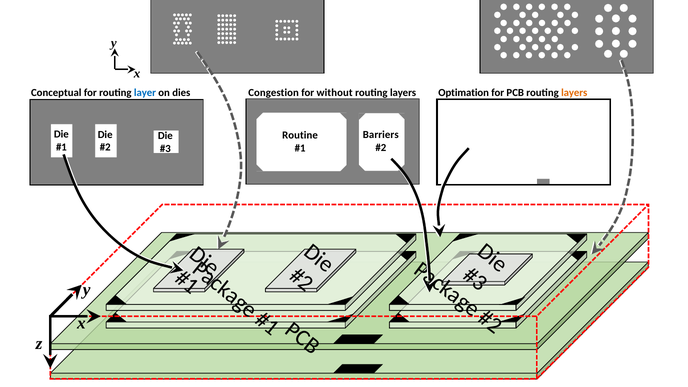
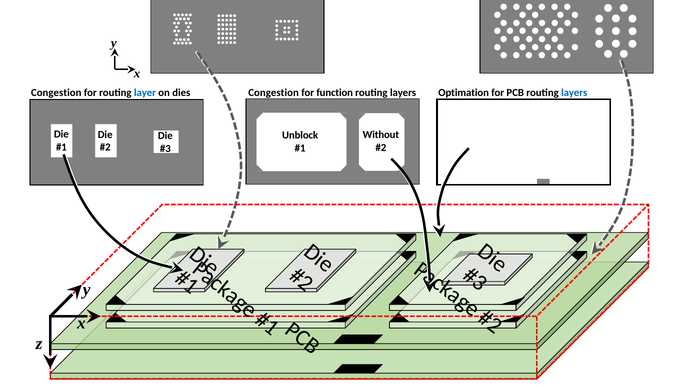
Conceptual: Conceptual -> Congestion (56, 93)
without: without -> function (335, 93)
layers colour: orange -> blue (574, 93)
Barriers: Barriers -> Without (381, 135)
Routine: Routine -> Unblock (300, 135)
